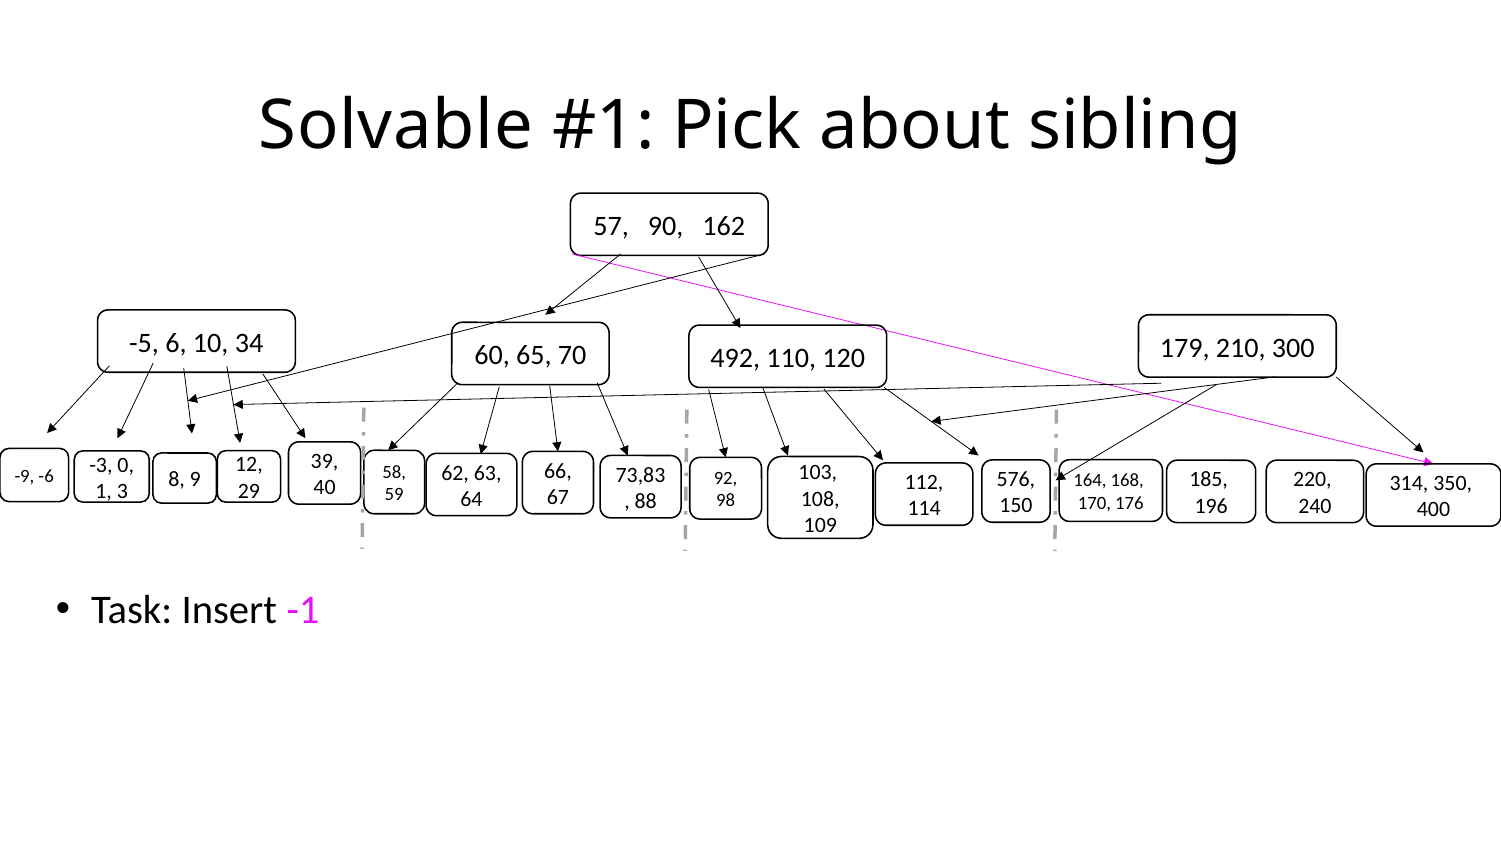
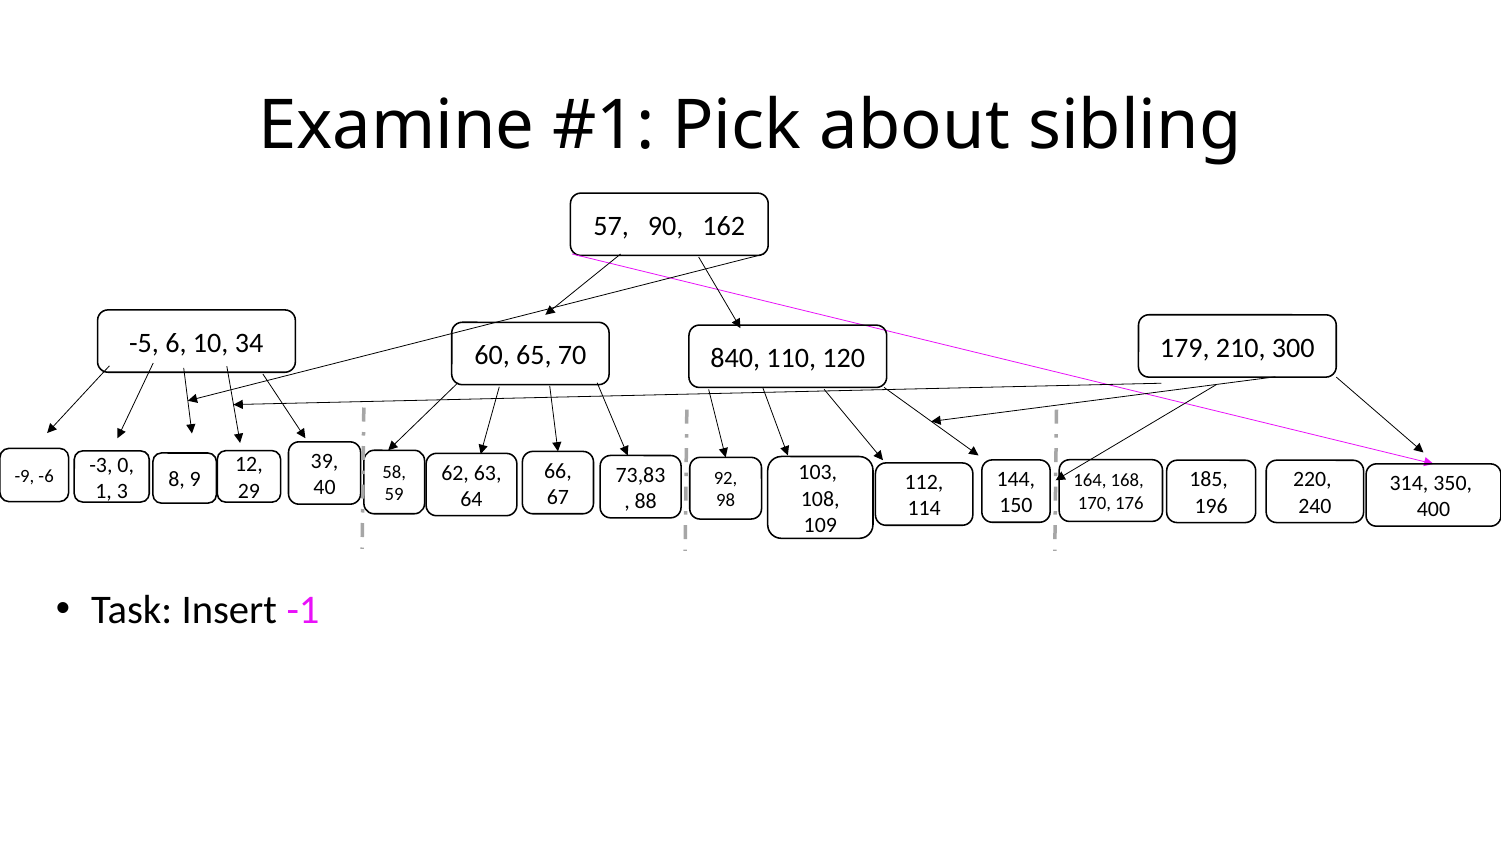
Solvable: Solvable -> Examine (396, 126)
492: 492 -> 840 (735, 358)
576: 576 -> 144 (1016, 480)
